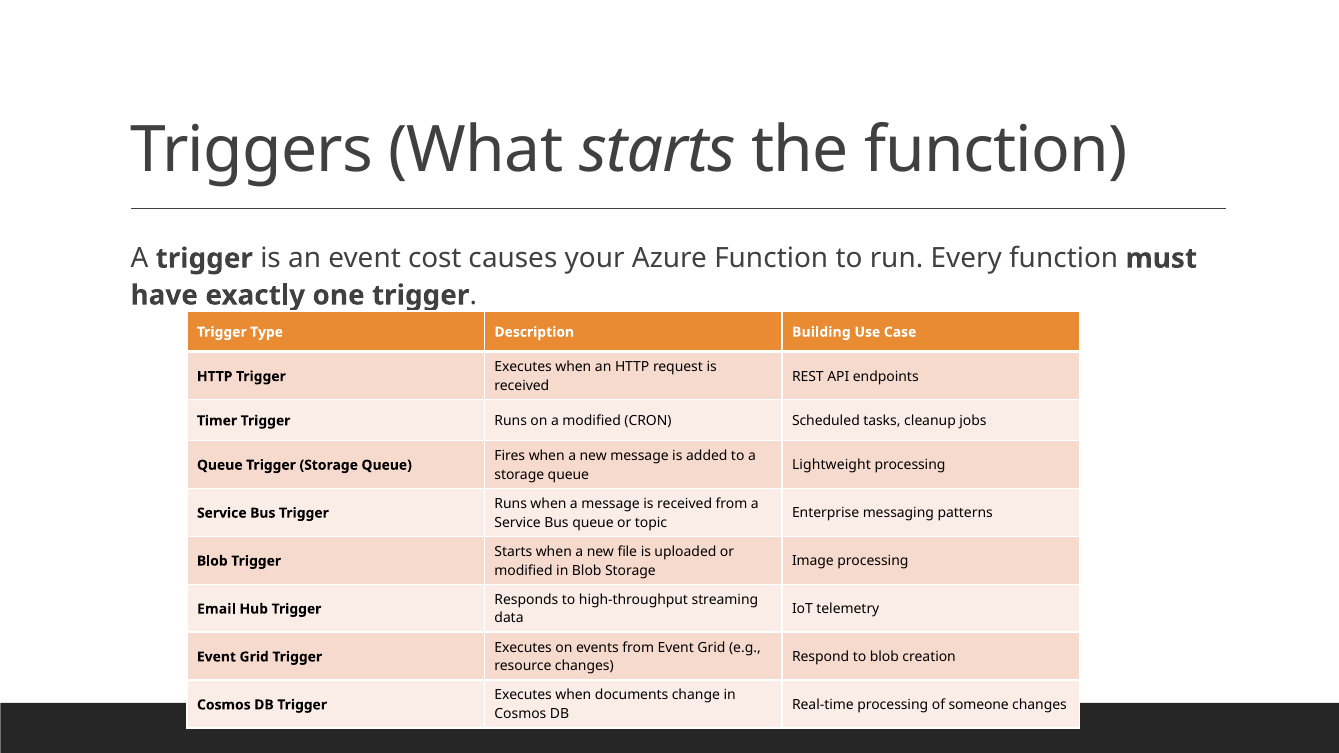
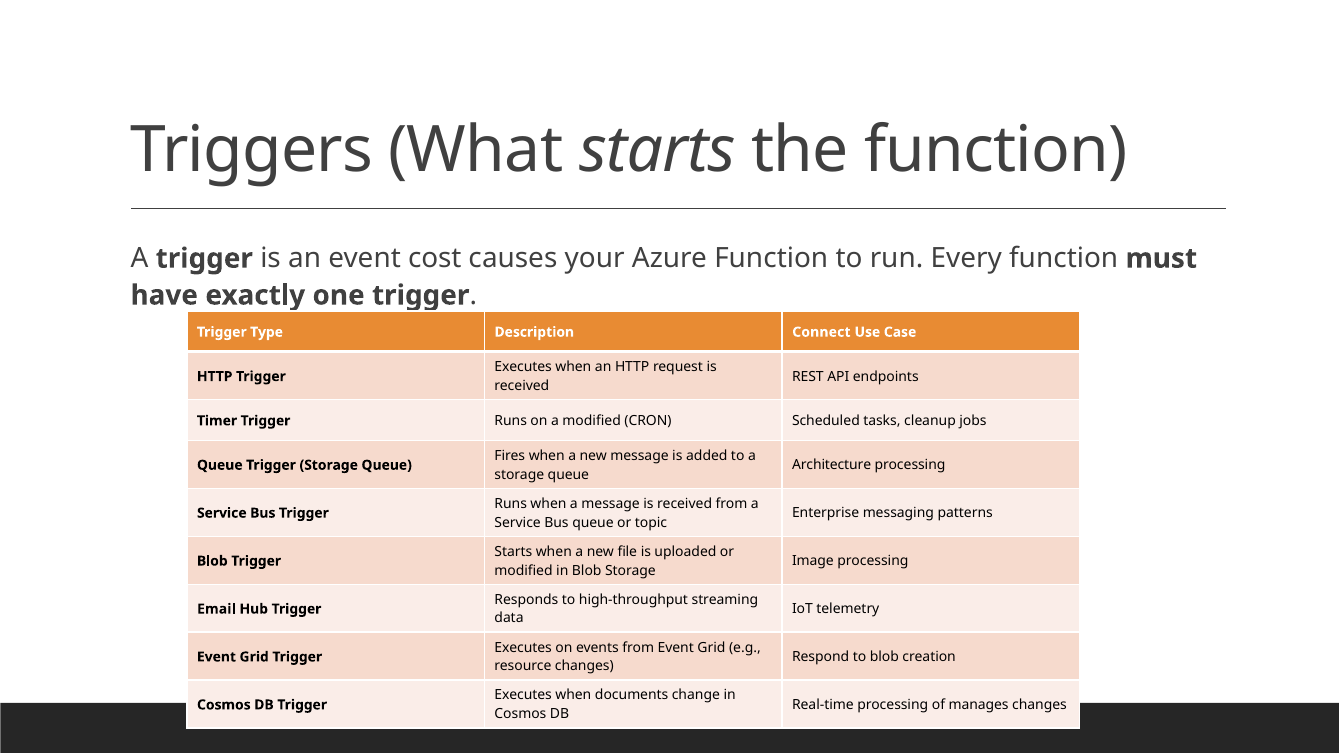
Building: Building -> Connect (821, 332)
Lightweight: Lightweight -> Architecture (832, 465)
someone: someone -> manages (979, 705)
